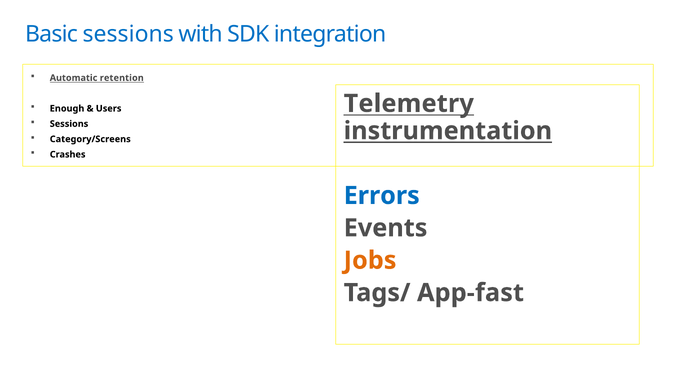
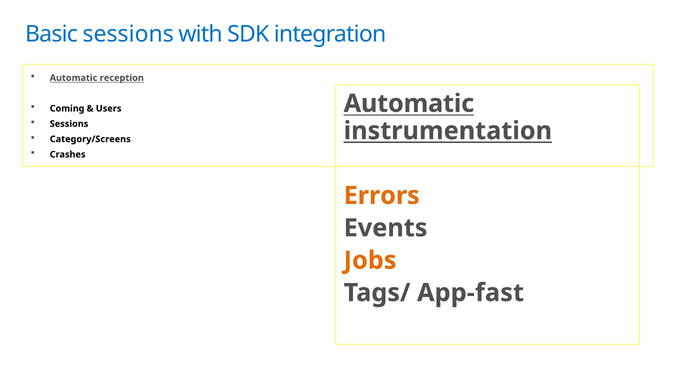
retention: retention -> reception (122, 78)
Telemetry: Telemetry -> Automatic (409, 104)
Enough: Enough -> Coming (67, 108)
Errors colour: blue -> orange (382, 196)
